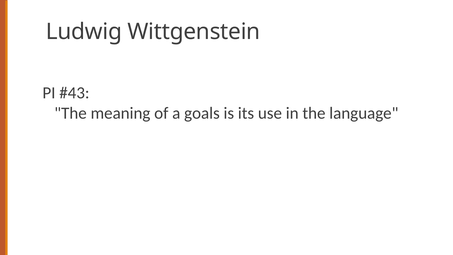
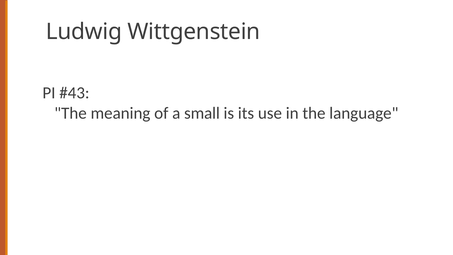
goals: goals -> small (202, 113)
